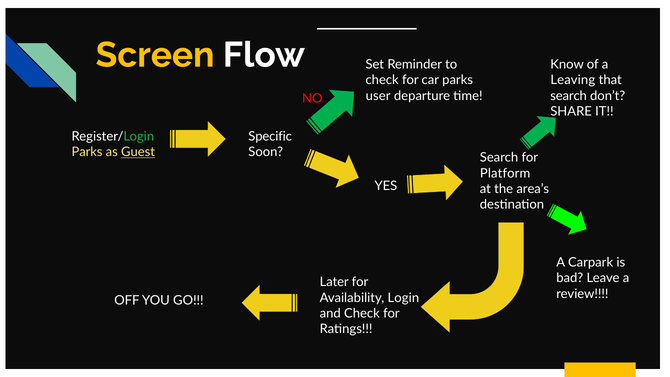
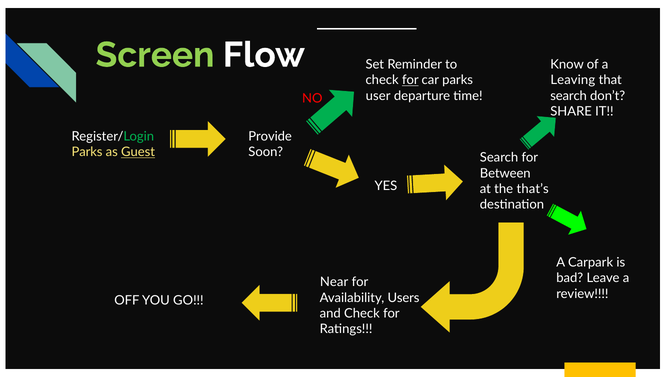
Screen colour: yellow -> light green (155, 55)
for underline: none -> present (410, 80)
Specific: Specific -> Provide (270, 137)
Platform: Platform -> Between (505, 173)
area’s: area’s -> that’s (533, 189)
Later: Later -> Near (334, 282)
Login: Login -> Users (403, 298)
